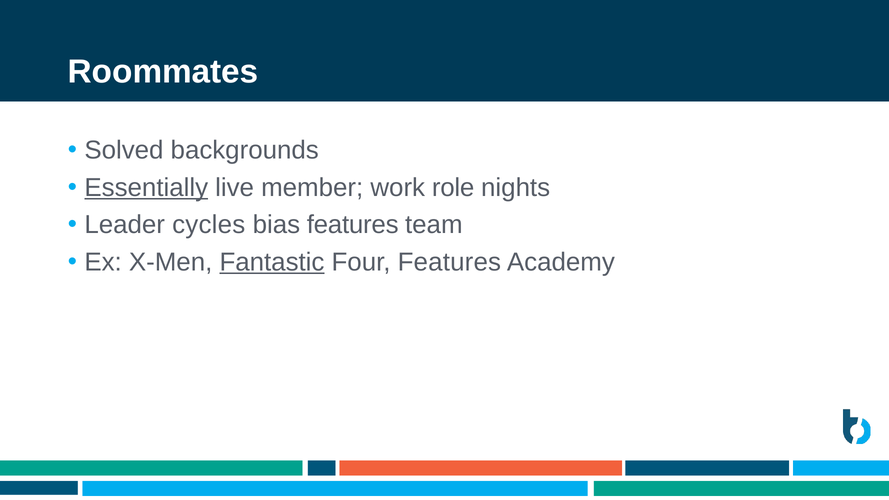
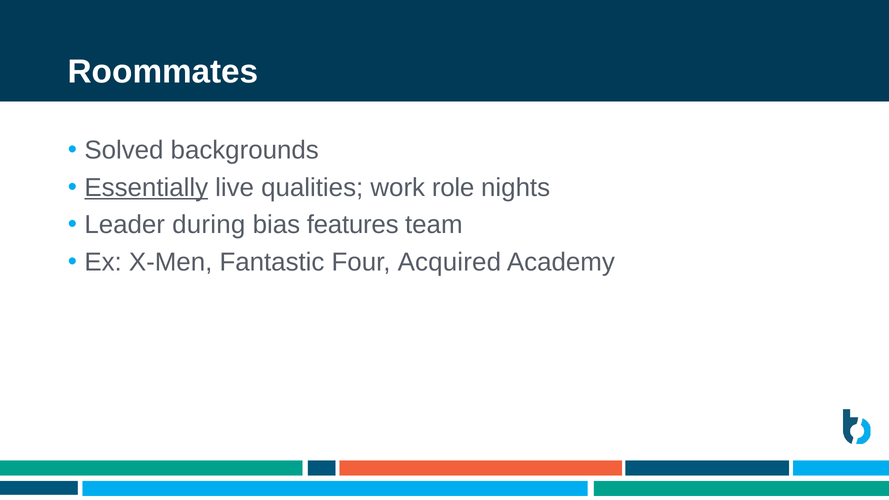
member: member -> qualities (312, 188)
cycles: cycles -> during (209, 225)
Fantastic underline: present -> none (272, 262)
Four Features: Features -> Acquired (449, 262)
